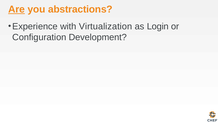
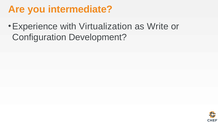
Are underline: present -> none (16, 9)
abstractions: abstractions -> intermediate (80, 9)
Login: Login -> Write (158, 27)
